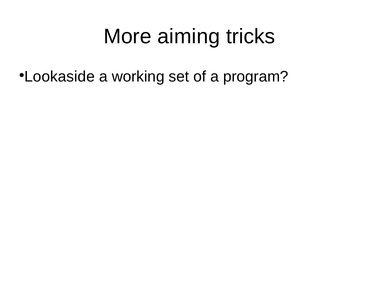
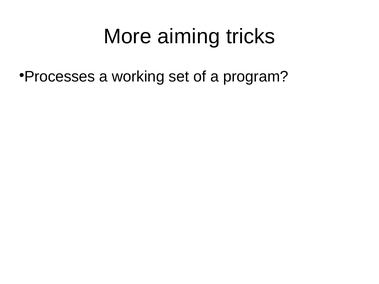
Lookaside: Lookaside -> Processes (60, 77)
